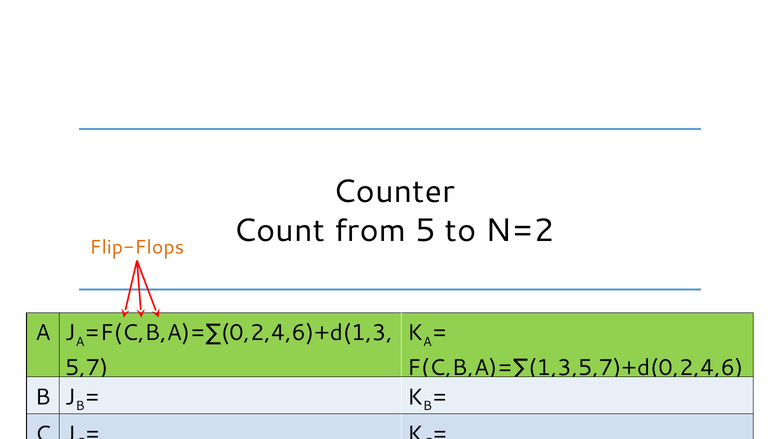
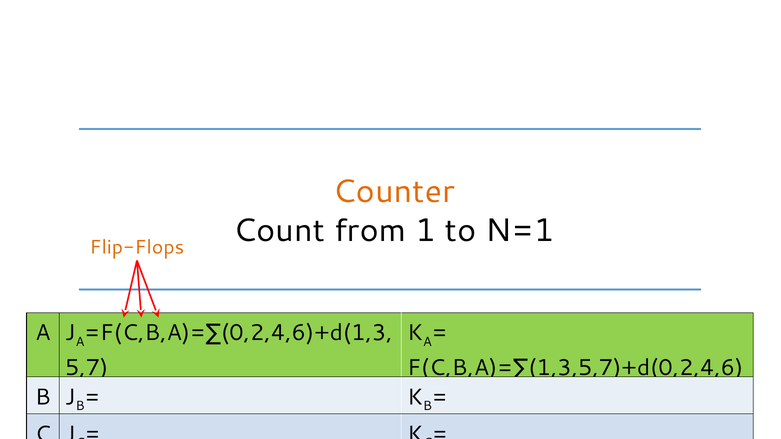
Counter colour: black -> orange (394, 192)
5: 5 -> 1 (426, 231)
N=2: N=2 -> N=1 (520, 231)
